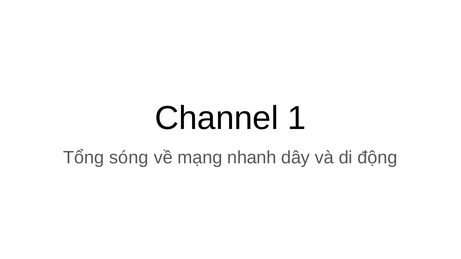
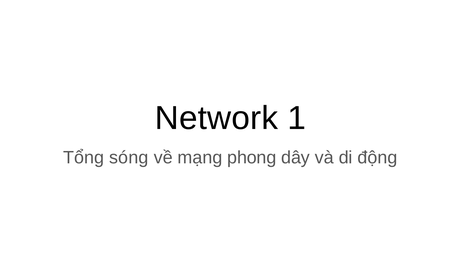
Channel: Channel -> Network (216, 118)
nhanh: nhanh -> phong (252, 158)
